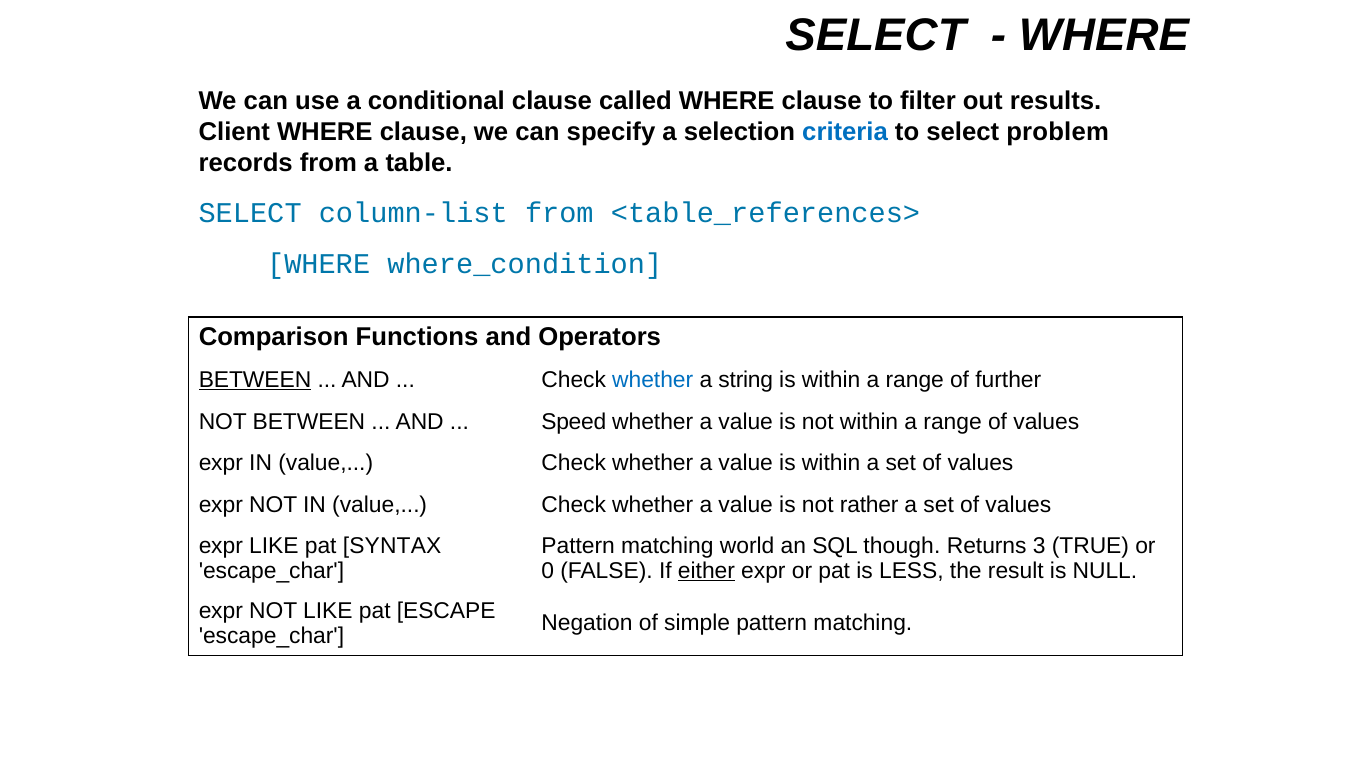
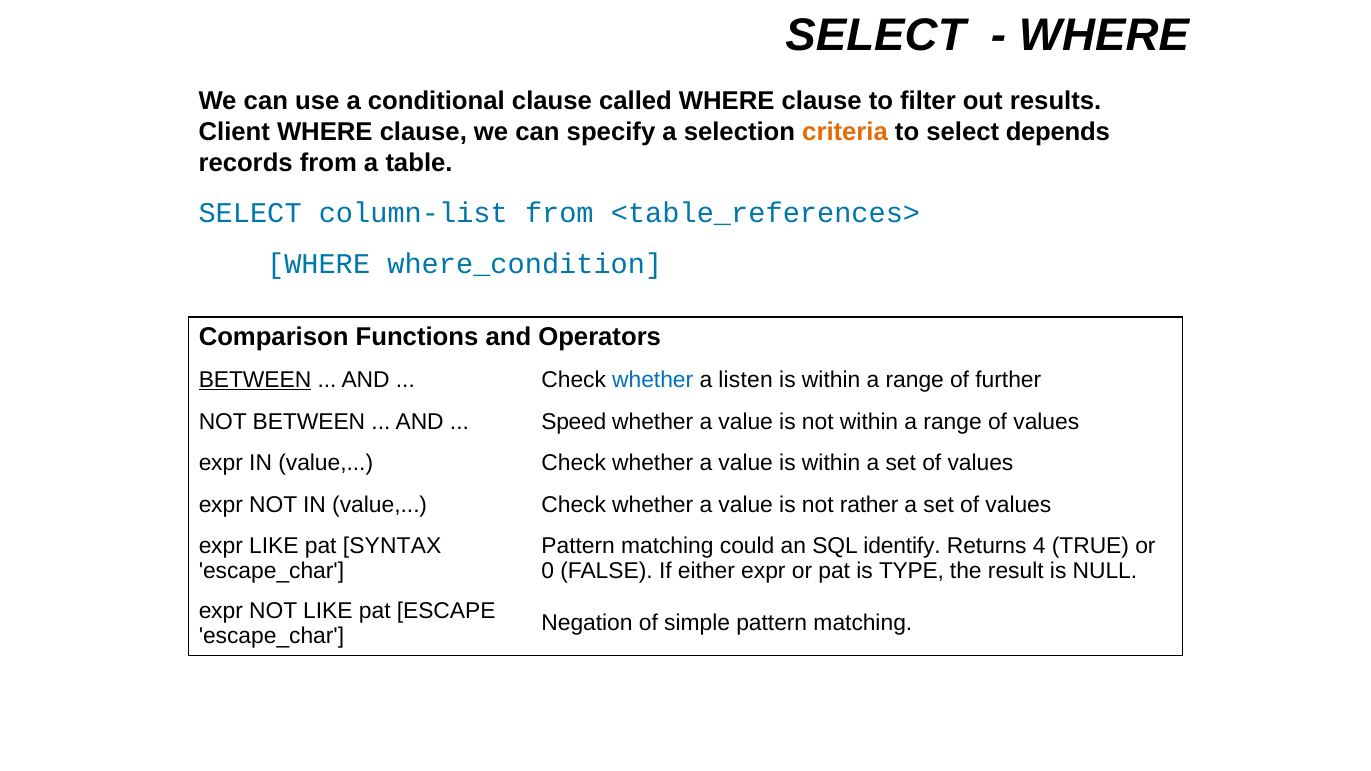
criteria colour: blue -> orange (845, 132)
problem: problem -> depends (1058, 132)
string: string -> listen (746, 380)
world: world -> could (747, 546)
though: though -> identify (902, 546)
3: 3 -> 4 (1039, 546)
either underline: present -> none (706, 571)
LESS: LESS -> TYPE (911, 571)
